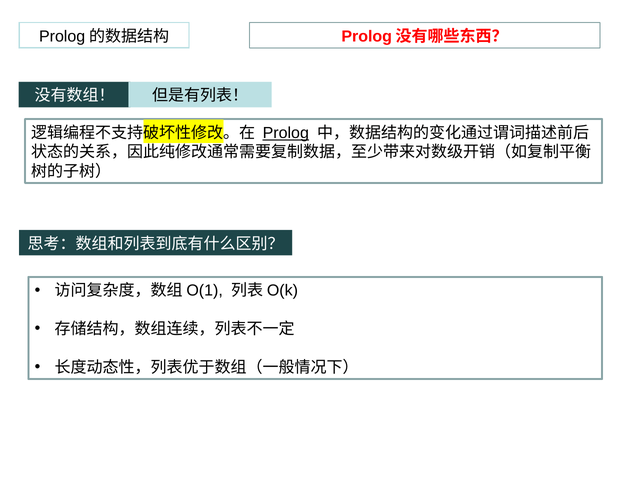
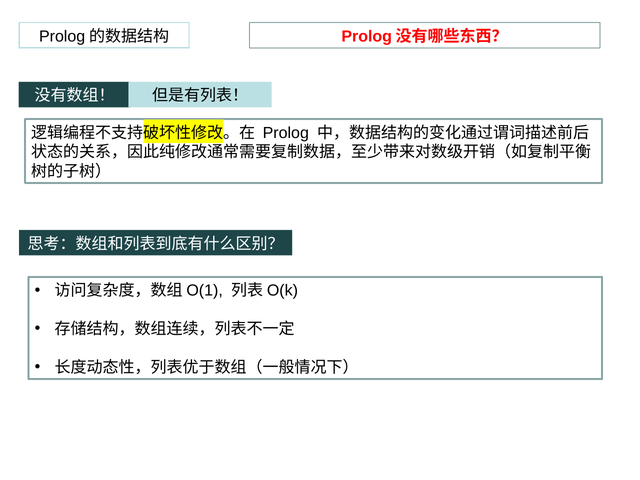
Prolog underline: present -> none (286, 133)
